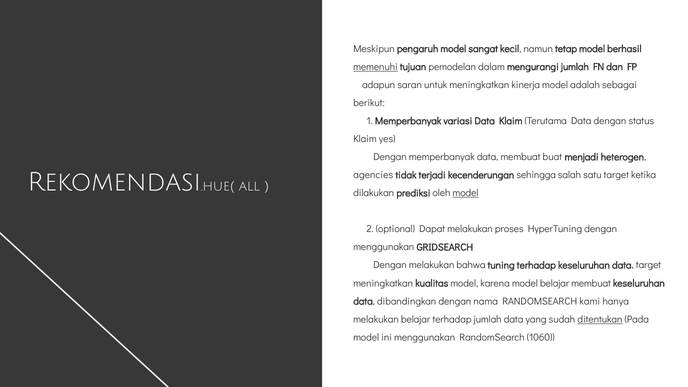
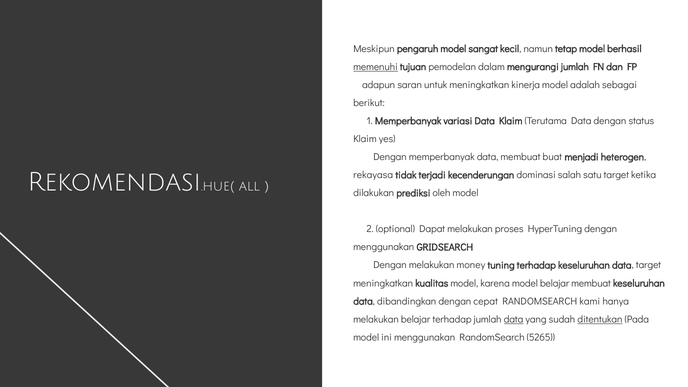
agencies: agencies -> rekayasa (373, 175)
sehingga: sehingga -> dominasi (536, 175)
model underline: present -> none (466, 193)
bahwa: bahwa -> money (471, 265)
nama: nama -> cepat (486, 301)
data underline: none -> present (514, 319)
1060: 1060 -> 5265 (541, 337)
